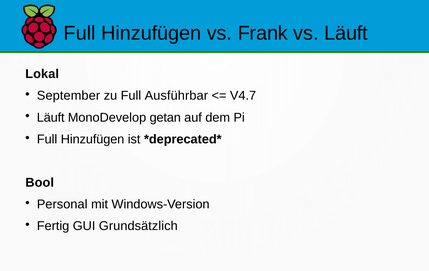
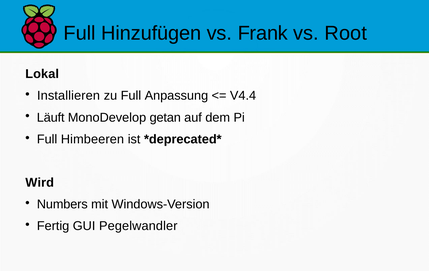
vs Läuft: Läuft -> Root (346, 33)
September: September -> Installieren (69, 96)
Ausführbar: Ausführbar -> Anpassung (176, 96)
V4.7: V4.7 -> V4.4 (243, 96)
Hinzufügen: Hinzufügen -> Himbeeren (92, 139)
Bool: Bool -> Wird (40, 182)
Personal: Personal -> Numbers (62, 204)
Grundsätzlich: Grundsätzlich -> Pegelwandler (138, 226)
